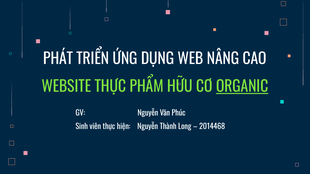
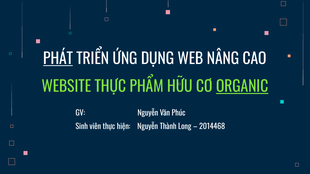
PHÁT underline: none -> present (58, 59)
